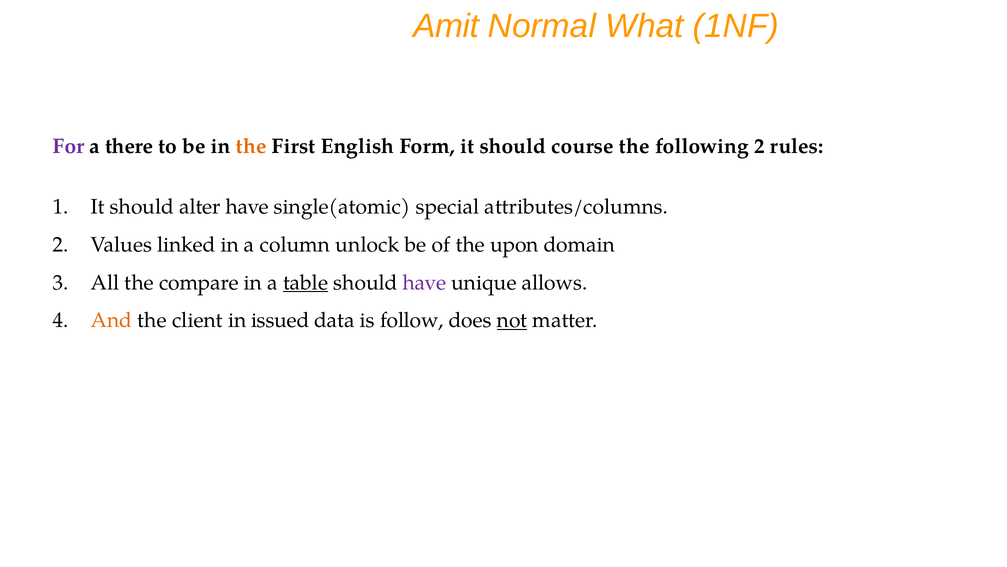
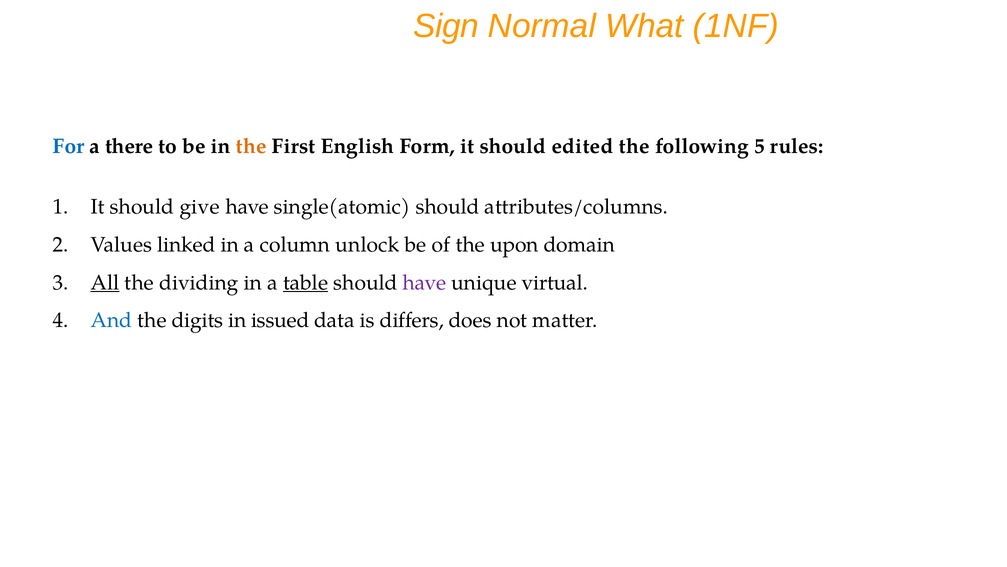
Amit: Amit -> Sign (446, 26)
For colour: purple -> blue (69, 146)
course: course -> edited (583, 146)
following 2: 2 -> 5 (759, 146)
alter: alter -> give (200, 207)
single(atomic special: special -> should (448, 207)
All underline: none -> present (105, 282)
compare: compare -> dividing (199, 282)
allows: allows -> virtual (555, 282)
And colour: orange -> blue (111, 320)
client: client -> digits (197, 320)
follow: follow -> differs (412, 320)
not underline: present -> none (512, 320)
